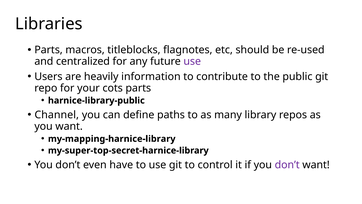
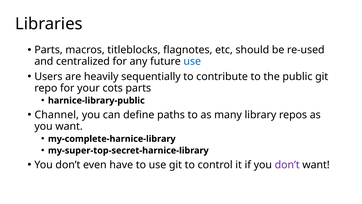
use colour: purple -> blue (192, 61)
information: information -> sequentially (151, 76)
my-mapping-harnice-library: my-mapping-harnice-library -> my-complete-harnice-library (112, 139)
